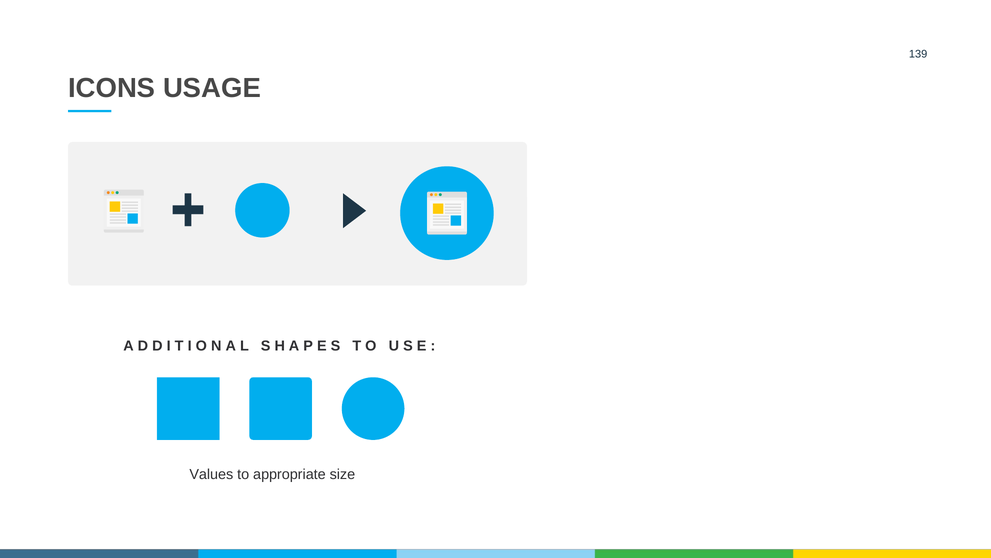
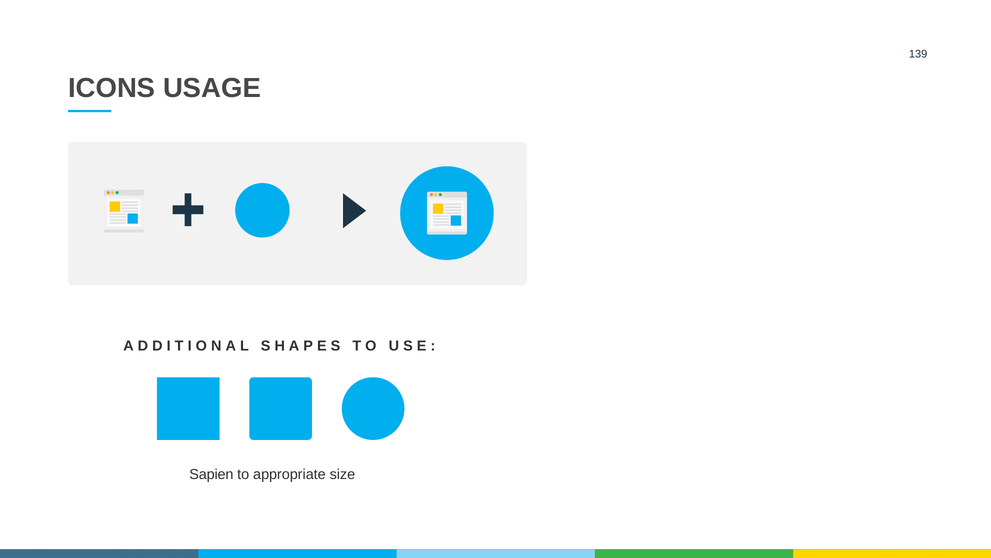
Values: Values -> Sapien (211, 474)
